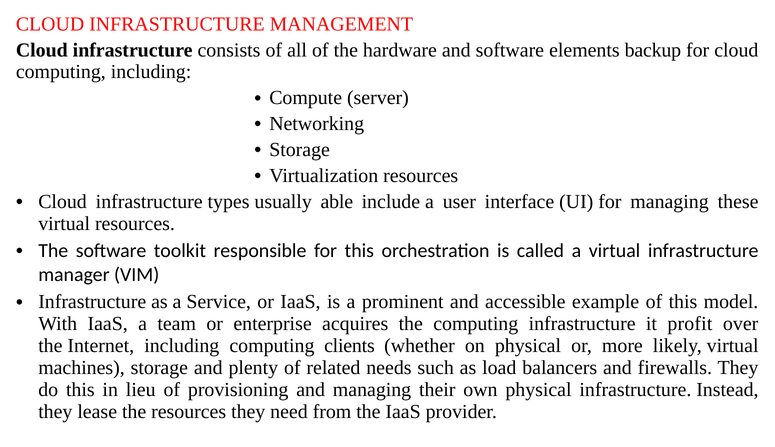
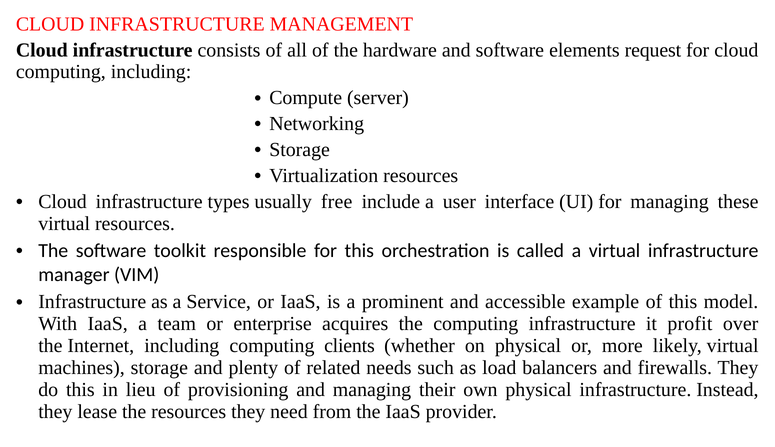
backup: backup -> request (653, 50)
able: able -> free (337, 202)
